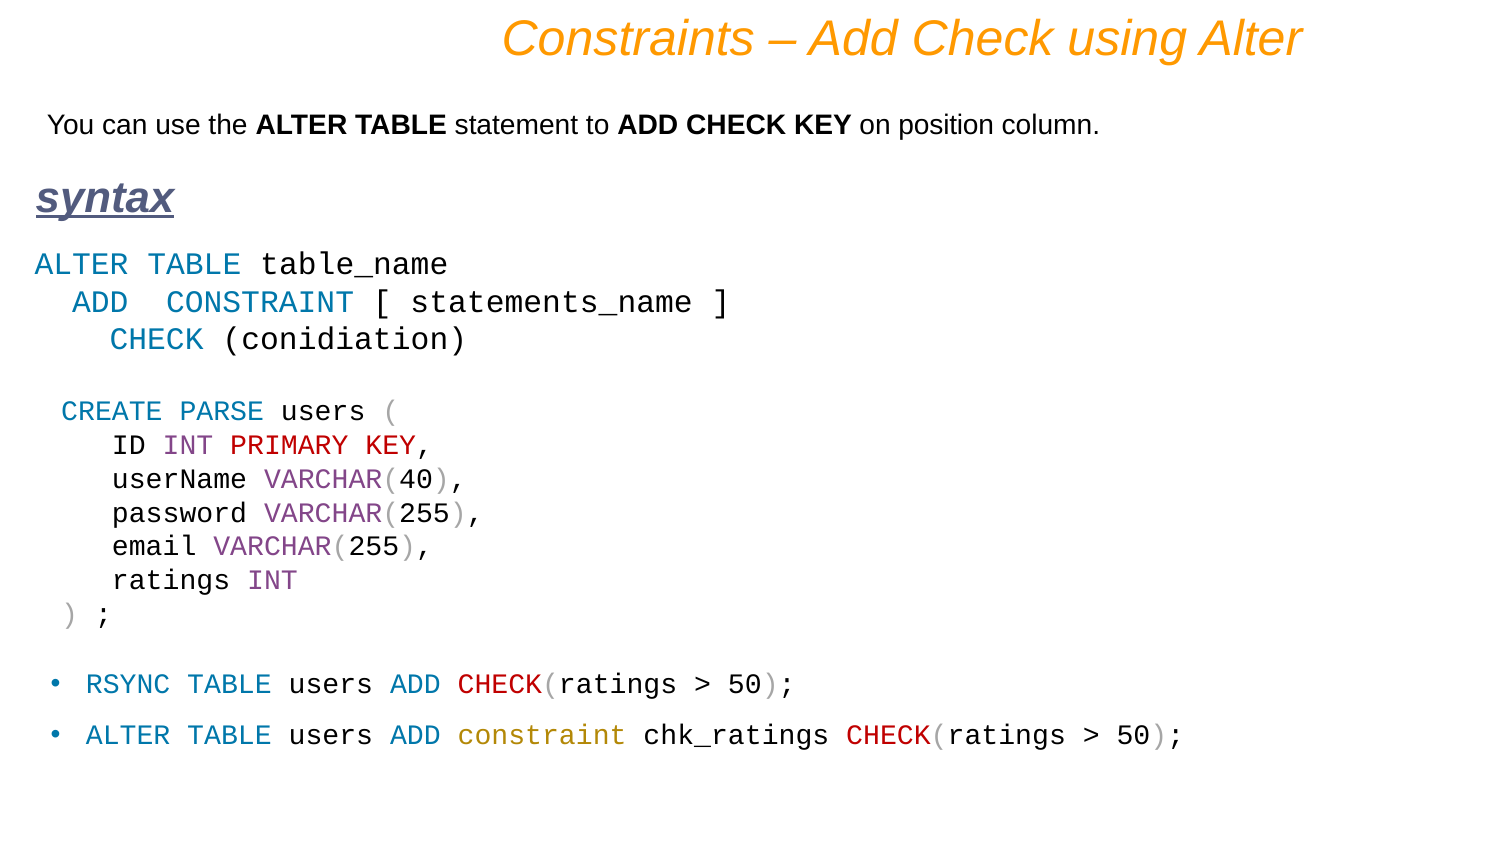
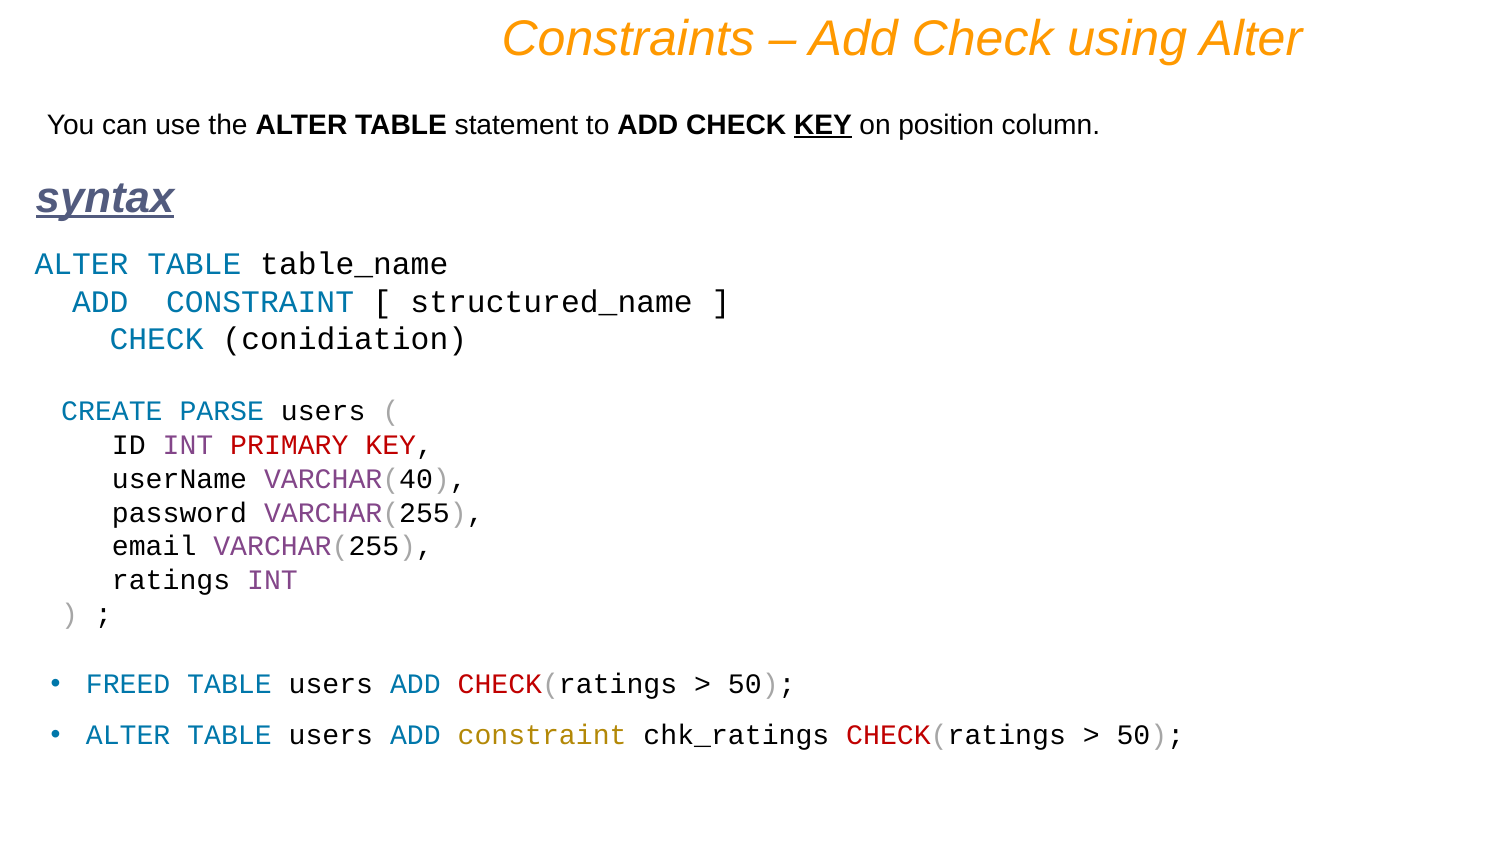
KEY underline: none -> present (823, 125)
statements_name: statements_name -> structured_name (552, 302)
RSYNC: RSYNC -> FREED (128, 685)
